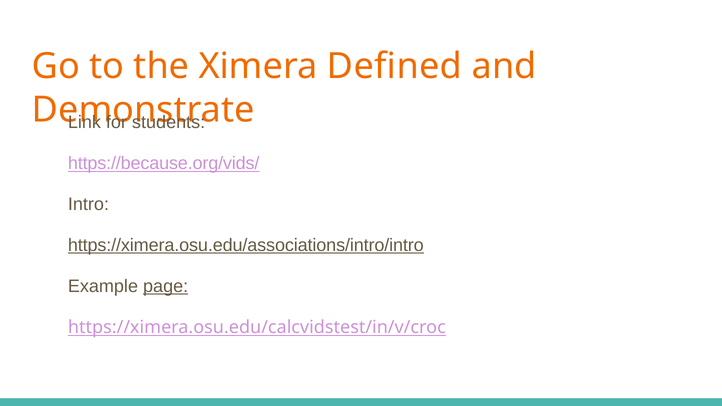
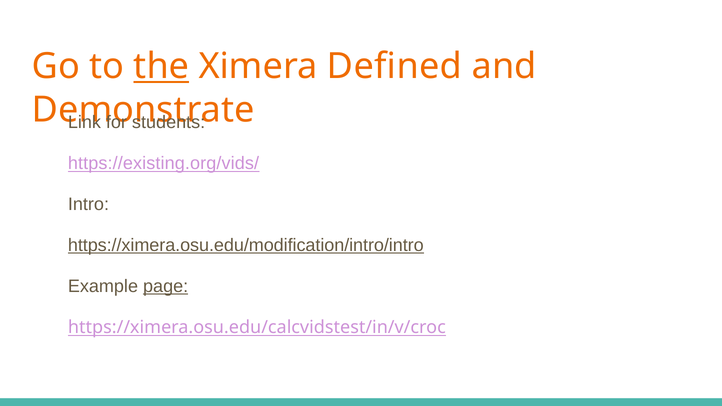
the underline: none -> present (161, 67)
https://because.org/vids/: https://because.org/vids/ -> https://existing.org/vids/ (164, 163)
https://ximera.osu.edu/associations/intro/intro: https://ximera.osu.edu/associations/intro/intro -> https://ximera.osu.edu/modification/intro/intro (246, 245)
